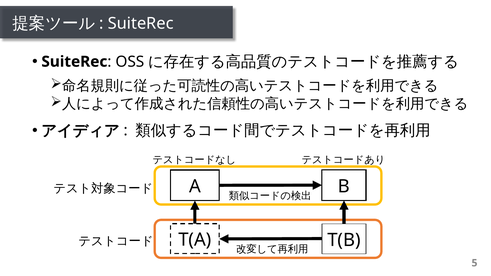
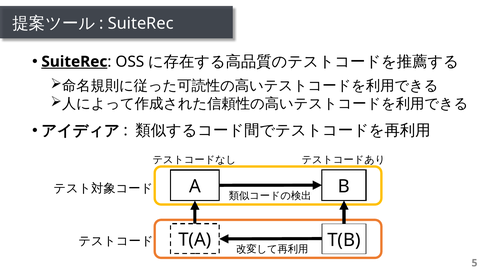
SuiteRec underline: none -> present (74, 62)
